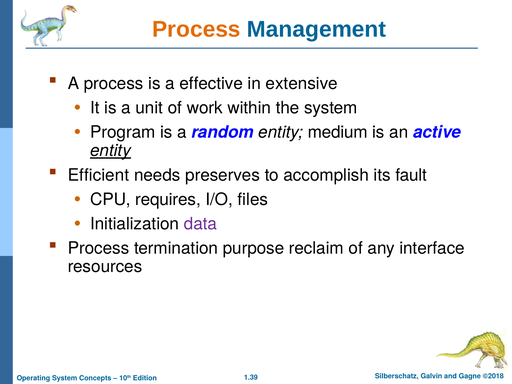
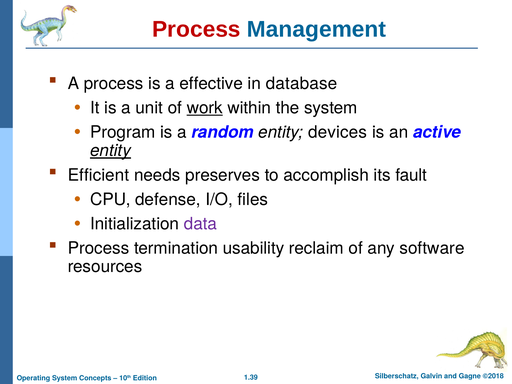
Process colour: orange -> red (196, 29)
extensive: extensive -> database (302, 83)
work underline: none -> present (205, 108)
medium: medium -> devices (338, 132)
requires: requires -> defense (168, 199)
purpose: purpose -> usability (254, 248)
interface: interface -> software (432, 248)
